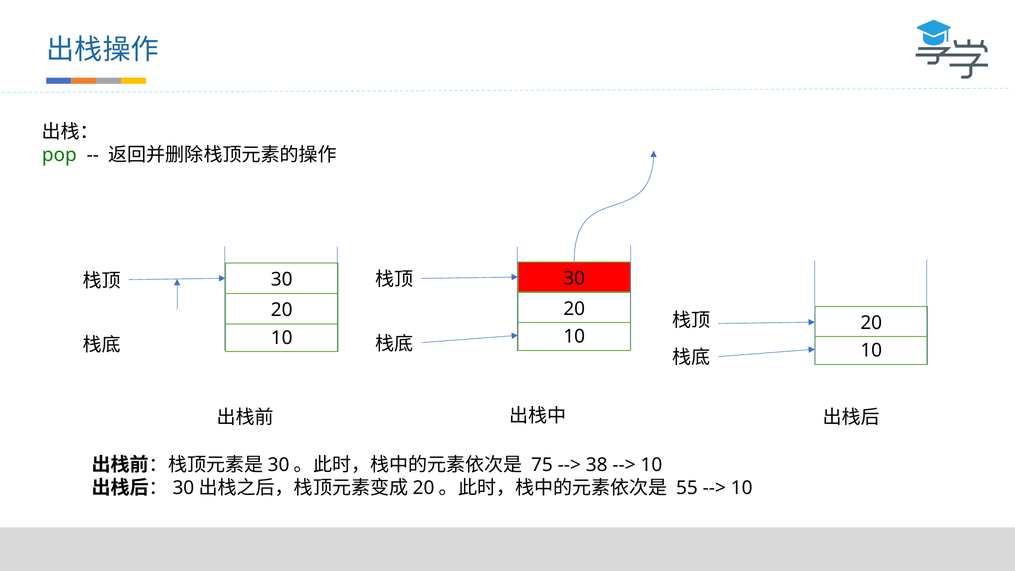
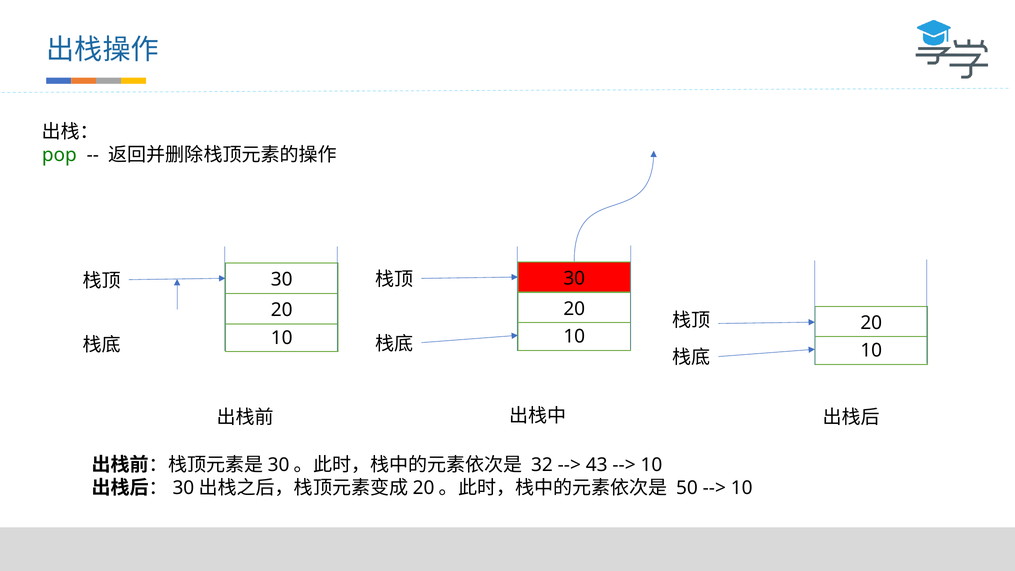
75: 75 -> 32 (542, 465)
38: 38 -> 43 (597, 465)
55: 55 -> 50 (687, 488)
